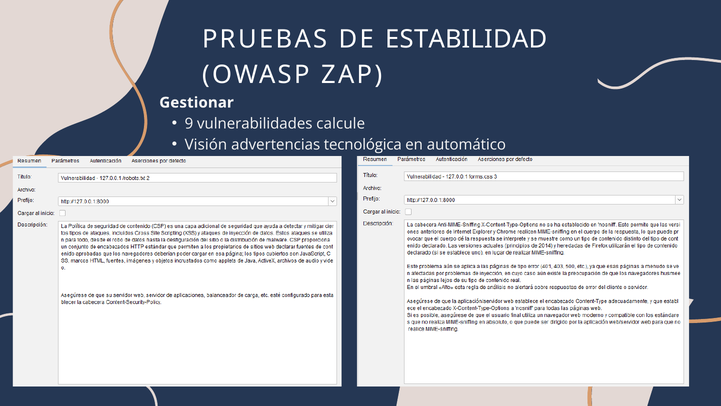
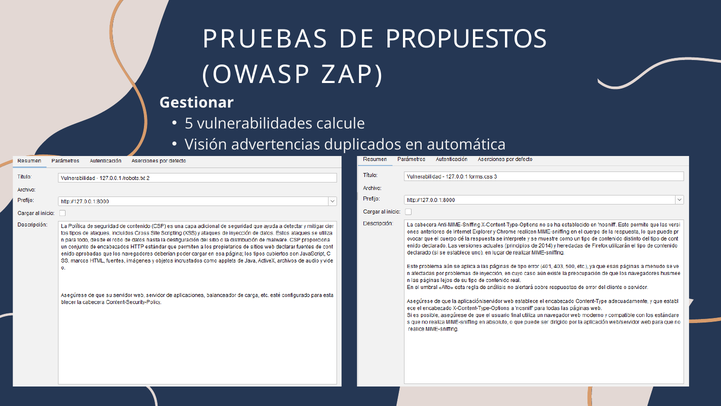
ESTABILIDAD: ESTABILIDAD -> PROPUESTOS (466, 39)
9: 9 -> 5 (189, 124)
tecnológica: tecnológica -> duplicados (363, 145)
automático: automático -> automática (466, 145)
